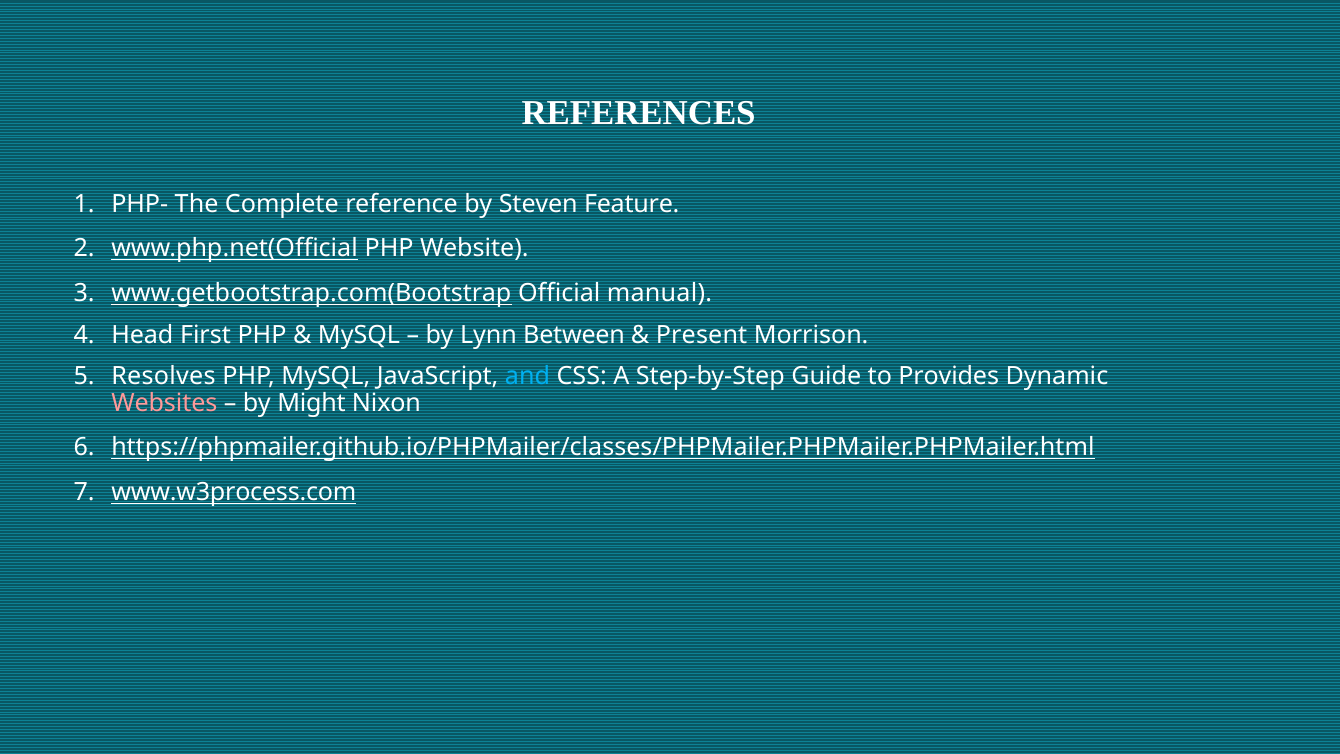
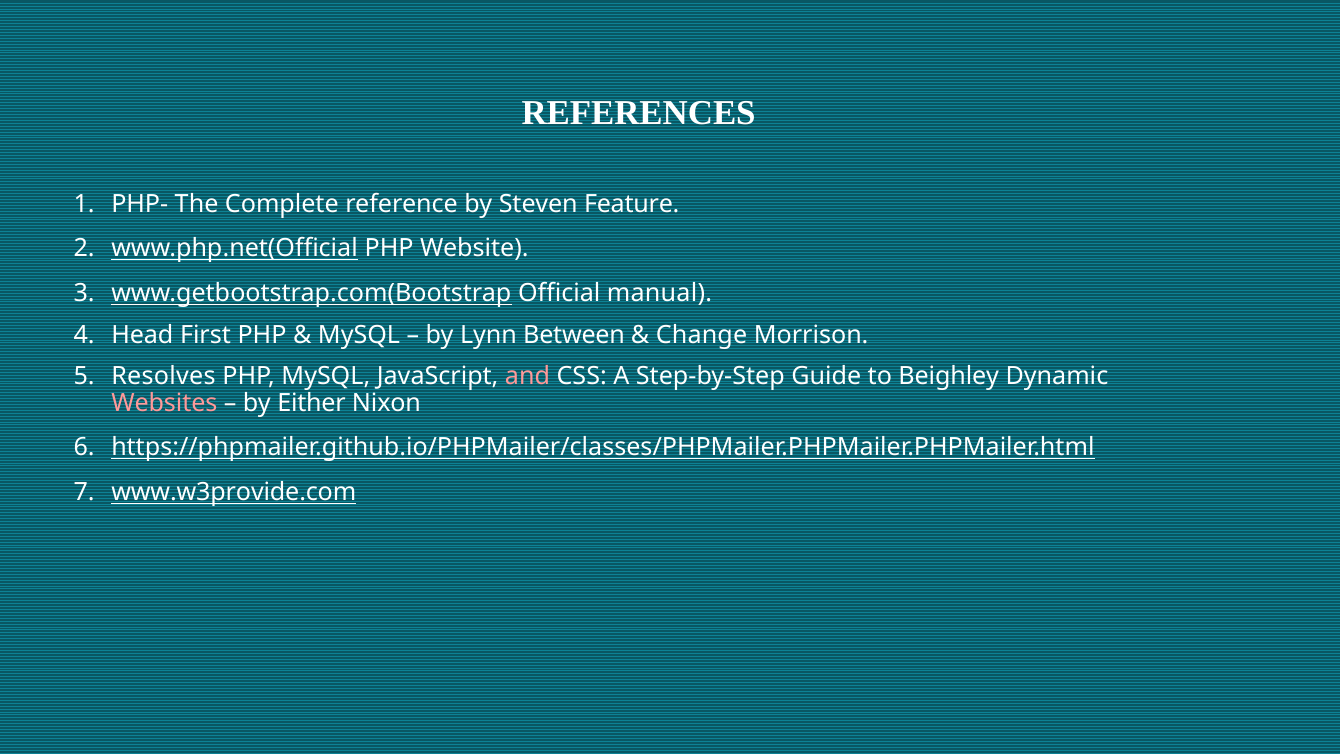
Present: Present -> Change (702, 335)
and colour: light blue -> pink (528, 376)
Provides: Provides -> Beighley (949, 376)
Might: Might -> Either (311, 403)
www.w3process.com: www.w3process.com -> www.w3provide.com (234, 492)
